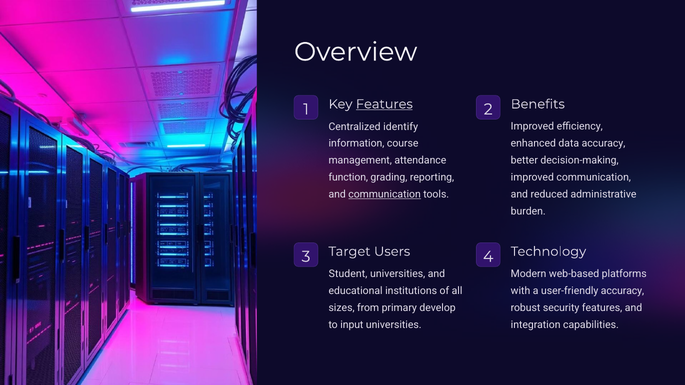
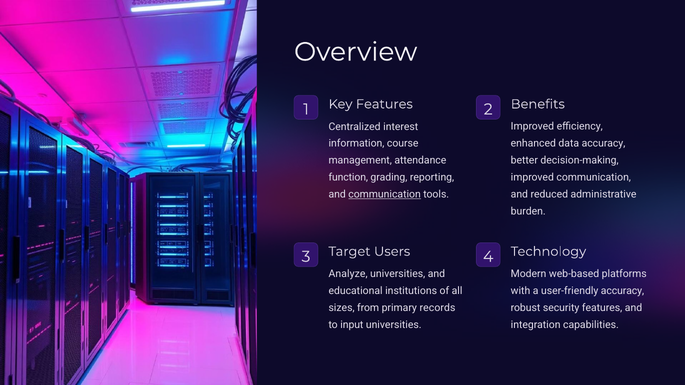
Features underline: present -> none (384, 104)
identify: identify -> interest (401, 127)
Student: Student -> Analyze (348, 274)
develop: develop -> records (437, 308)
